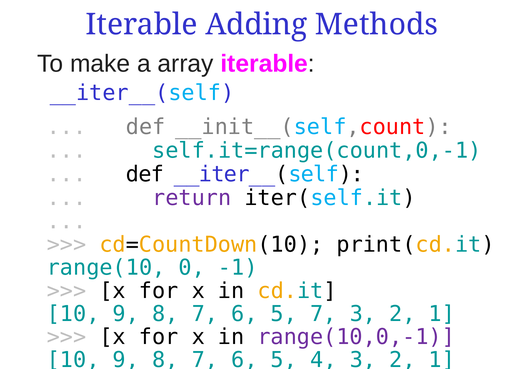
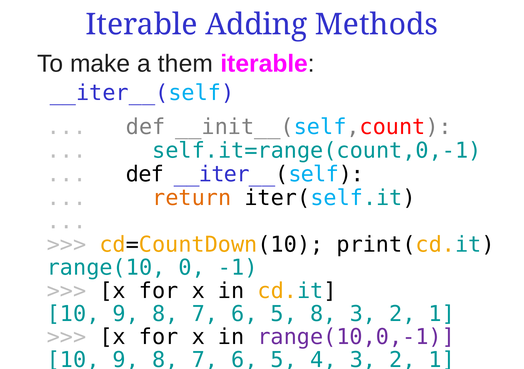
array: array -> them (185, 64)
return colour: purple -> orange (192, 198)
5 7: 7 -> 8 (323, 314)
